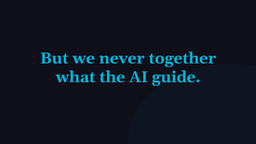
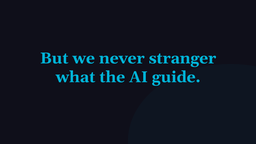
together: together -> stranger (182, 58)
